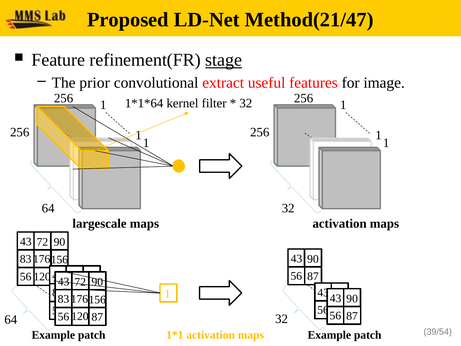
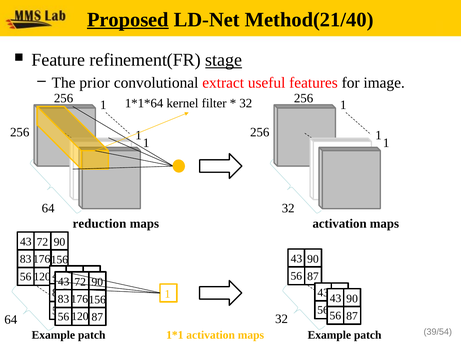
Proposed underline: none -> present (128, 20)
Method(21/47: Method(21/47 -> Method(21/40 (309, 20)
largescale: largescale -> reduction (99, 224)
